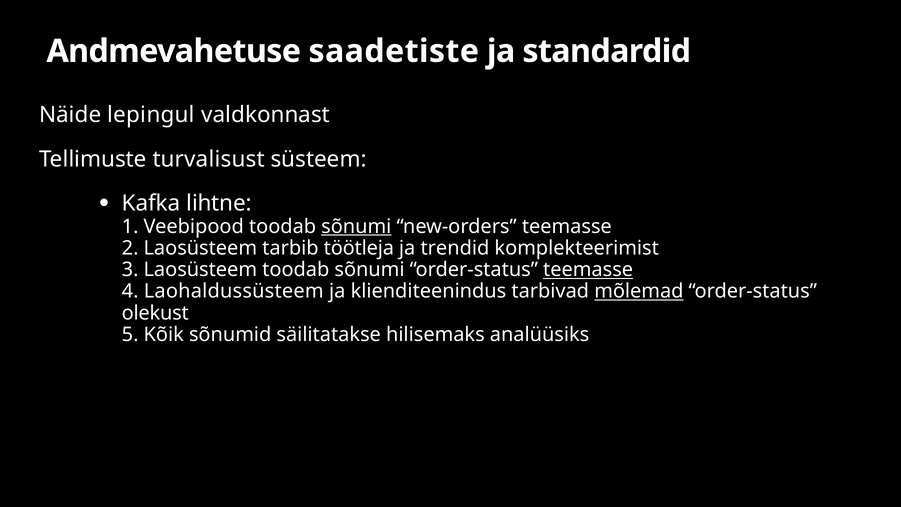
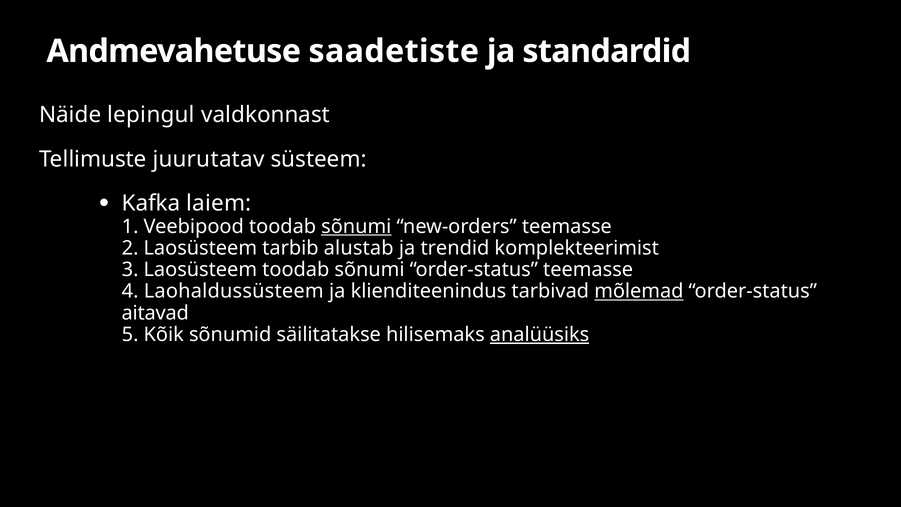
turvalisust: turvalisust -> juurutatav (209, 159)
lihtne: lihtne -> laiem (219, 203)
töötleja: töötleja -> alustab (359, 248)
teemasse underline: present -> none (588, 270)
olekust: olekust -> aitavad (155, 313)
analüüsiks underline: none -> present (540, 334)
